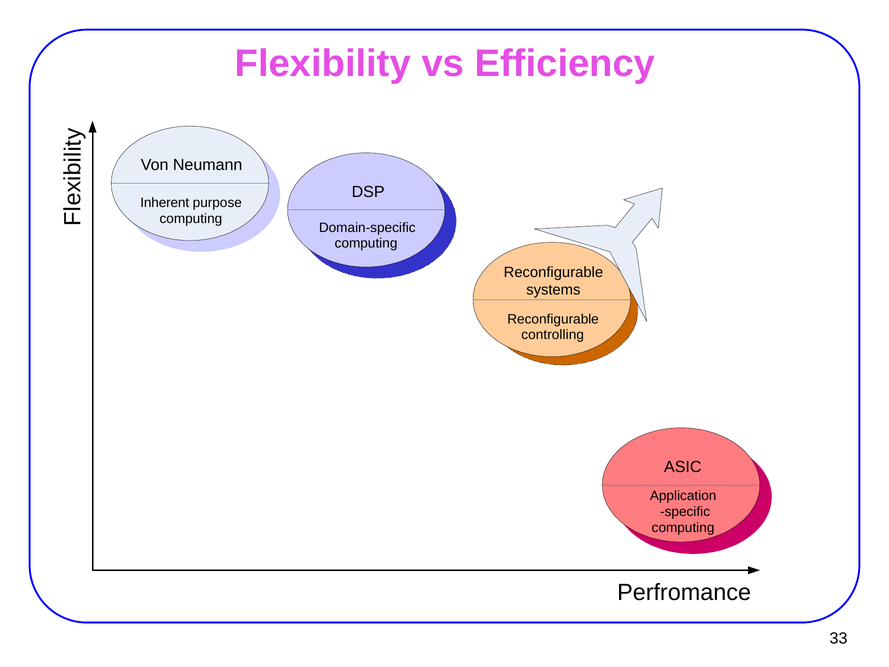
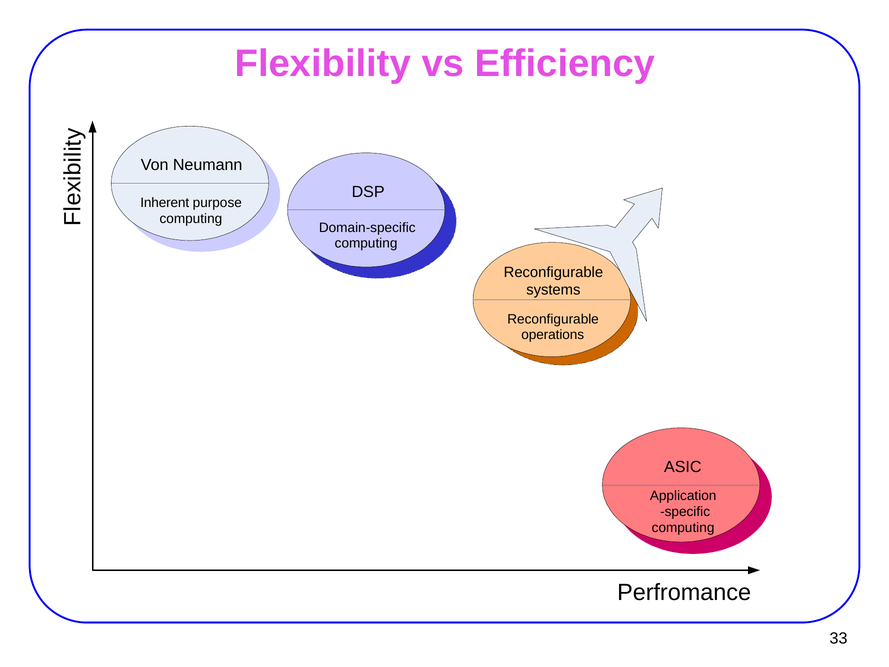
controlling: controlling -> operations (553, 335)
